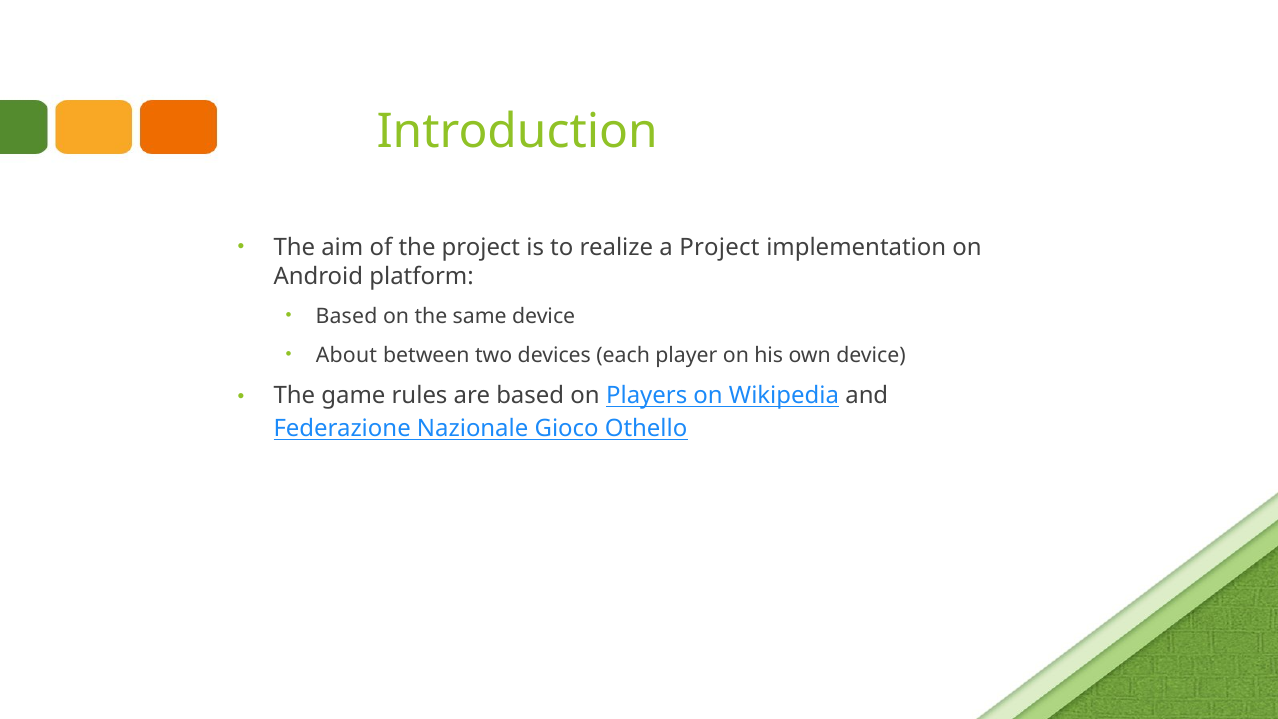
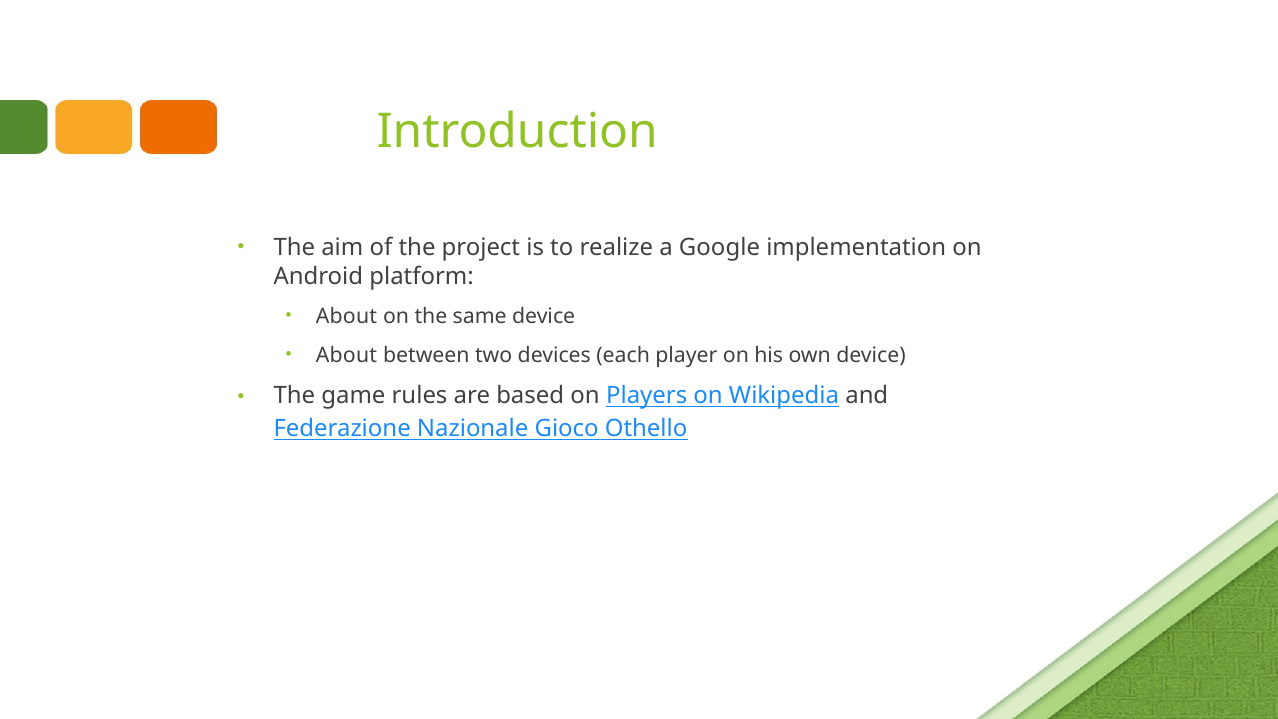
a Project: Project -> Google (720, 247)
Based: Based -> About (346, 316)
